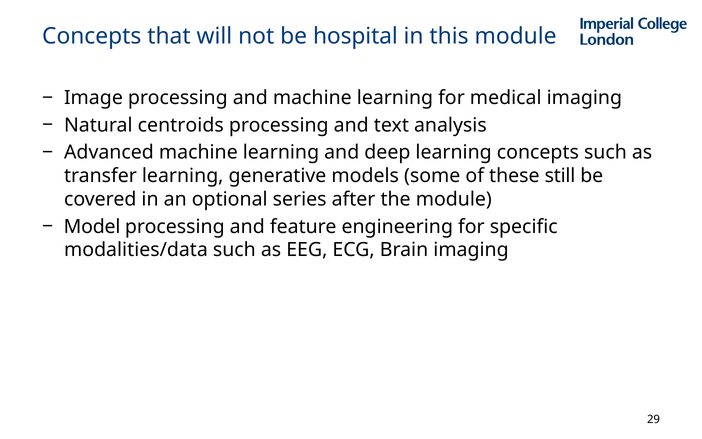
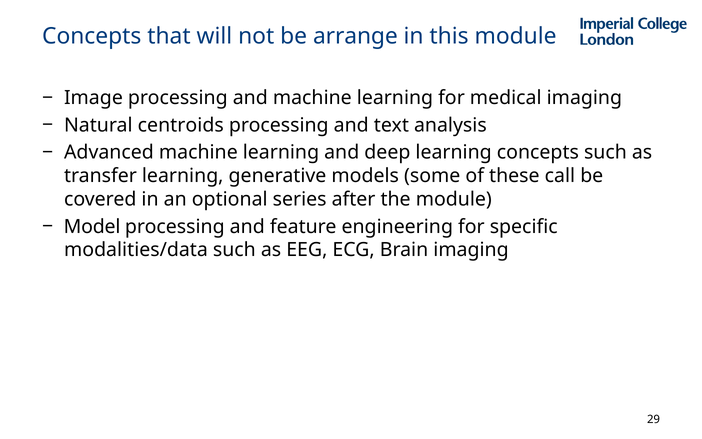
hospital: hospital -> arrange (355, 36)
still: still -> call (560, 176)
